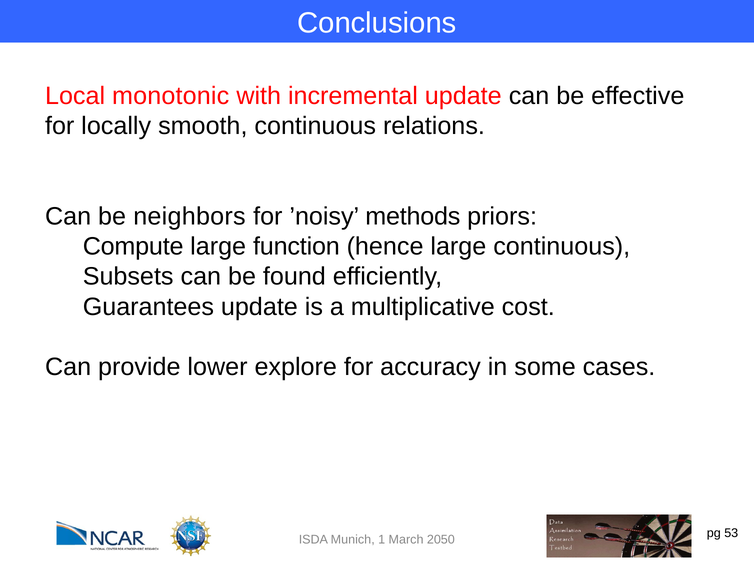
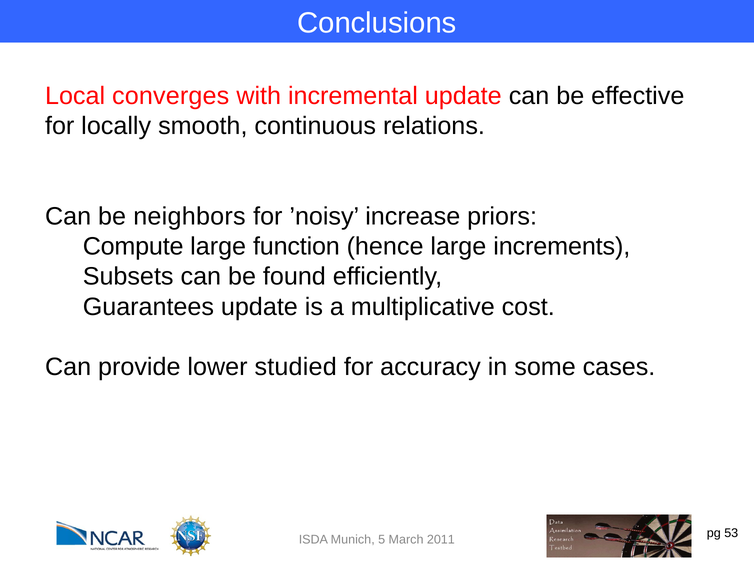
monotonic: monotonic -> converges (171, 96)
methods: methods -> increase (413, 217)
large continuous: continuous -> increments (562, 247)
explore: explore -> studied (296, 367)
1: 1 -> 5 (382, 540)
2050: 2050 -> 2011 (441, 540)
